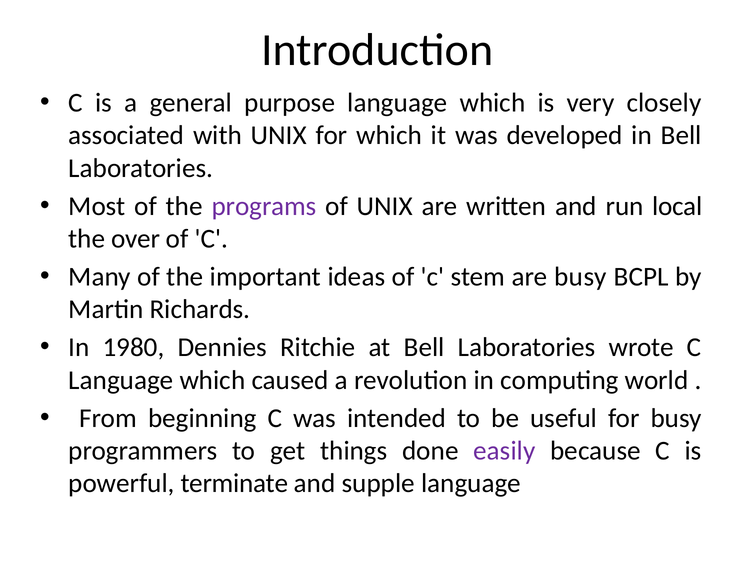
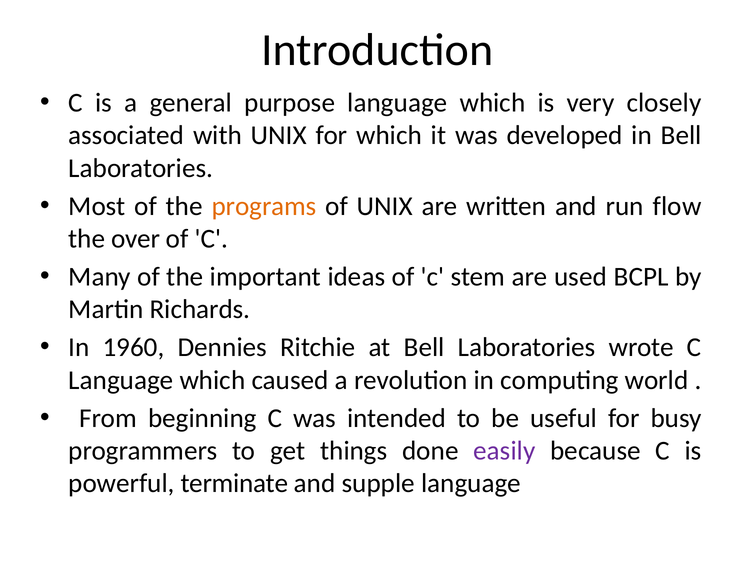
programs colour: purple -> orange (264, 206)
local: local -> flow (677, 206)
are busy: busy -> used (581, 277)
1980: 1980 -> 1960 (134, 347)
